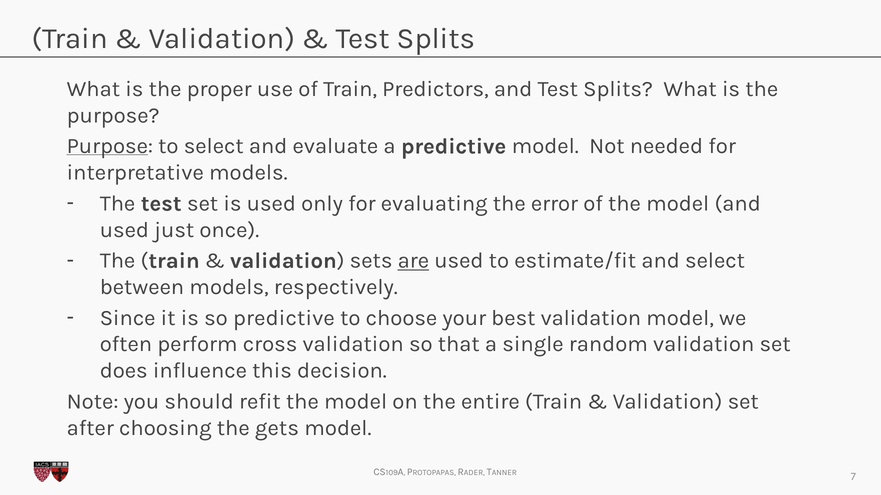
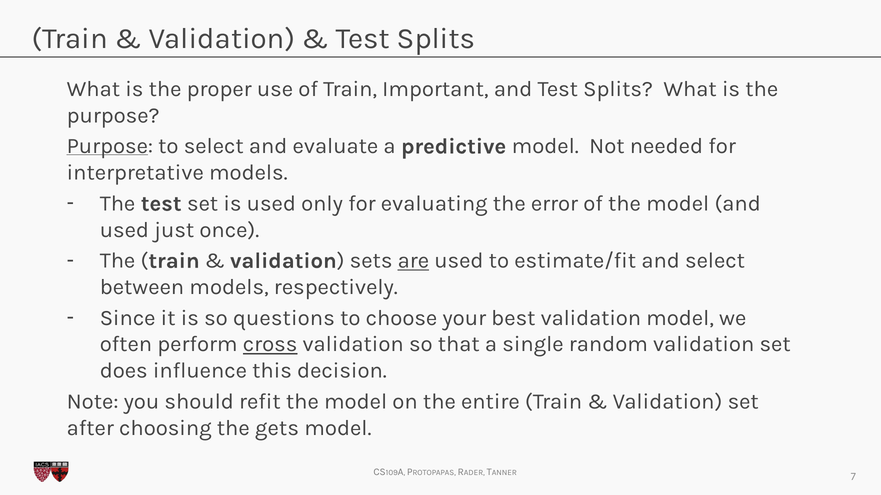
Predictors: Predictors -> Important (435, 89)
so predictive: predictive -> questions (284, 318)
cross underline: none -> present (270, 345)
